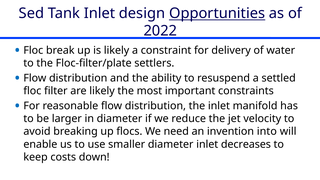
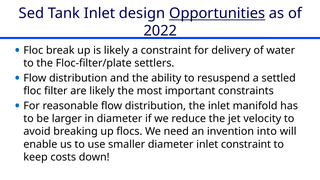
inlet decreases: decreases -> constraint (246, 144)
